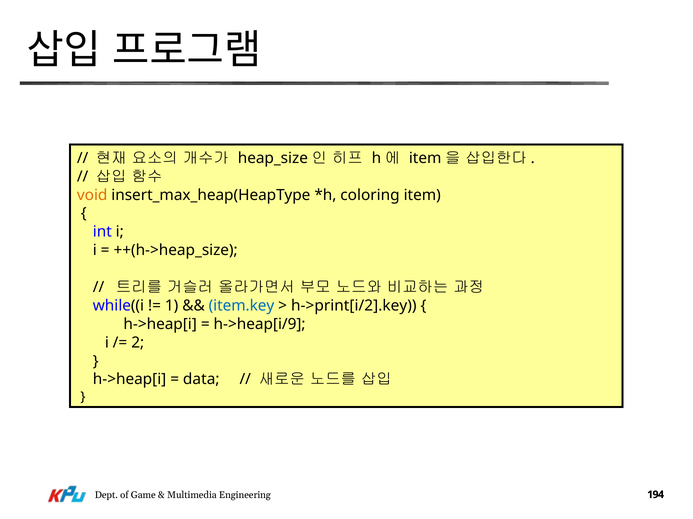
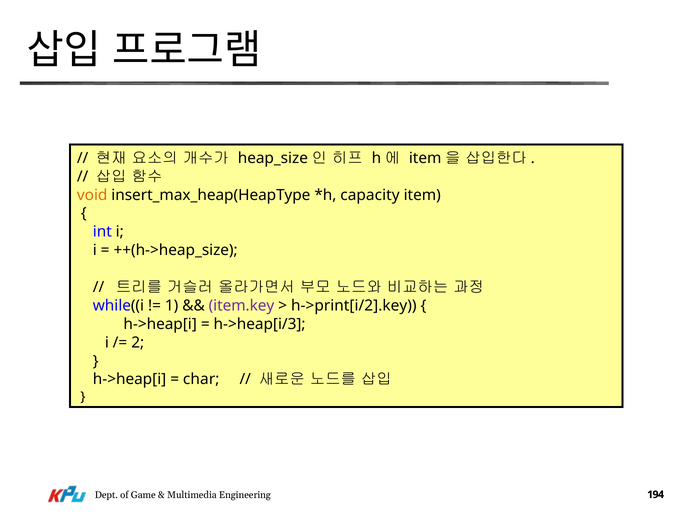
coloring: coloring -> capacity (370, 195)
item.key colour: blue -> purple (241, 306)
h->heap[i/9: h->heap[i/9 -> h->heap[i/3 (260, 325)
data: data -> char (201, 380)
